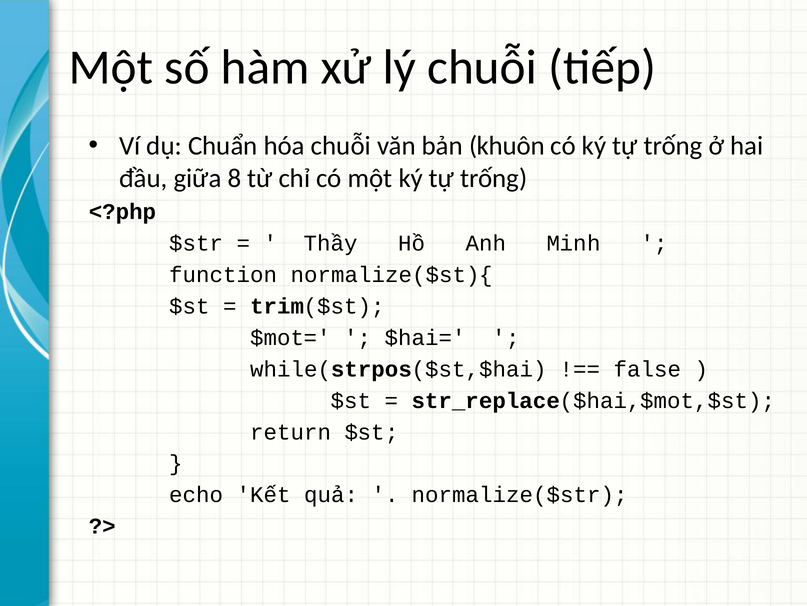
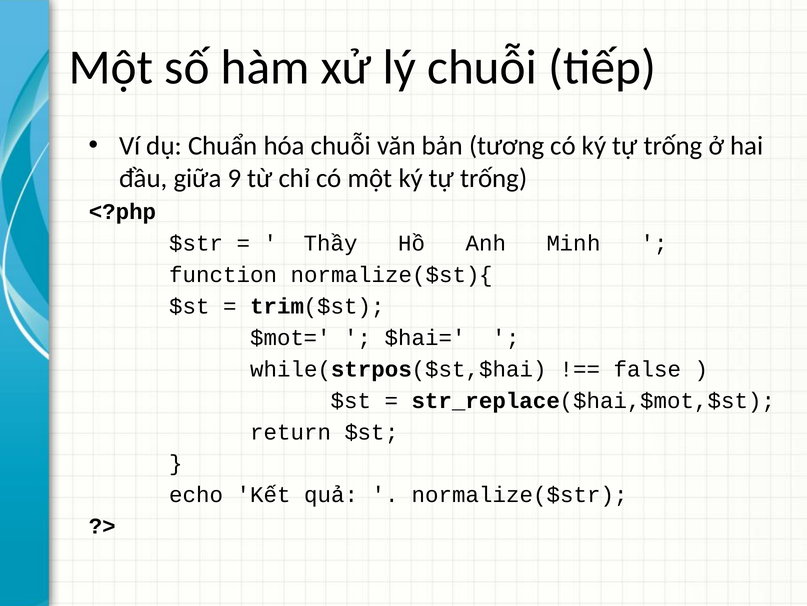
khuôn: khuôn -> tương (507, 146)
8: 8 -> 9 (234, 178)
